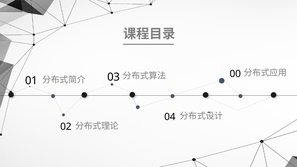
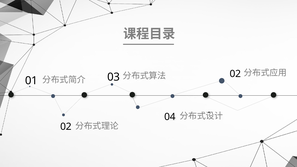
03 00: 00 -> 02 (235, 74)
